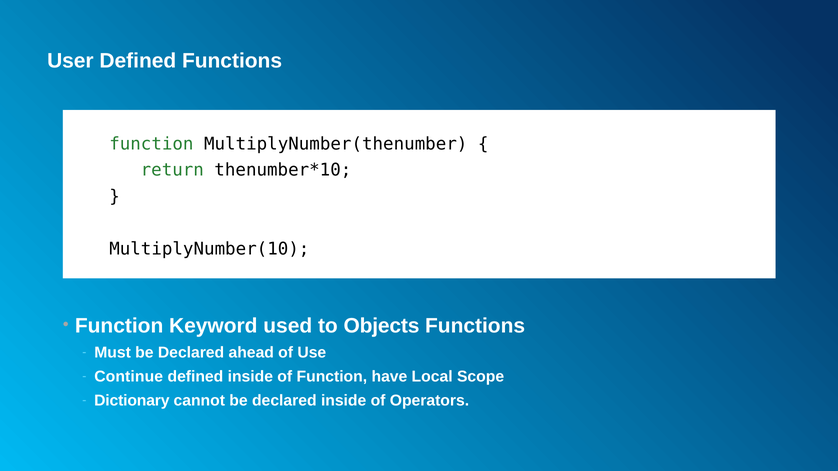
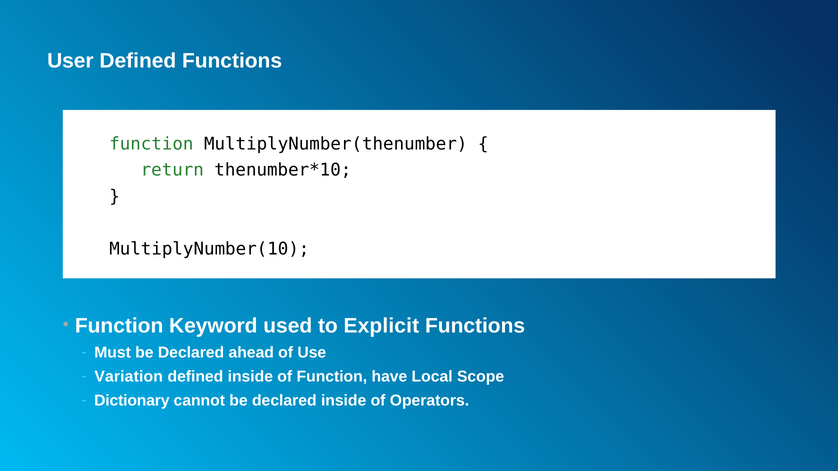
Objects: Objects -> Explicit (381, 326)
Continue: Continue -> Variation (129, 377)
